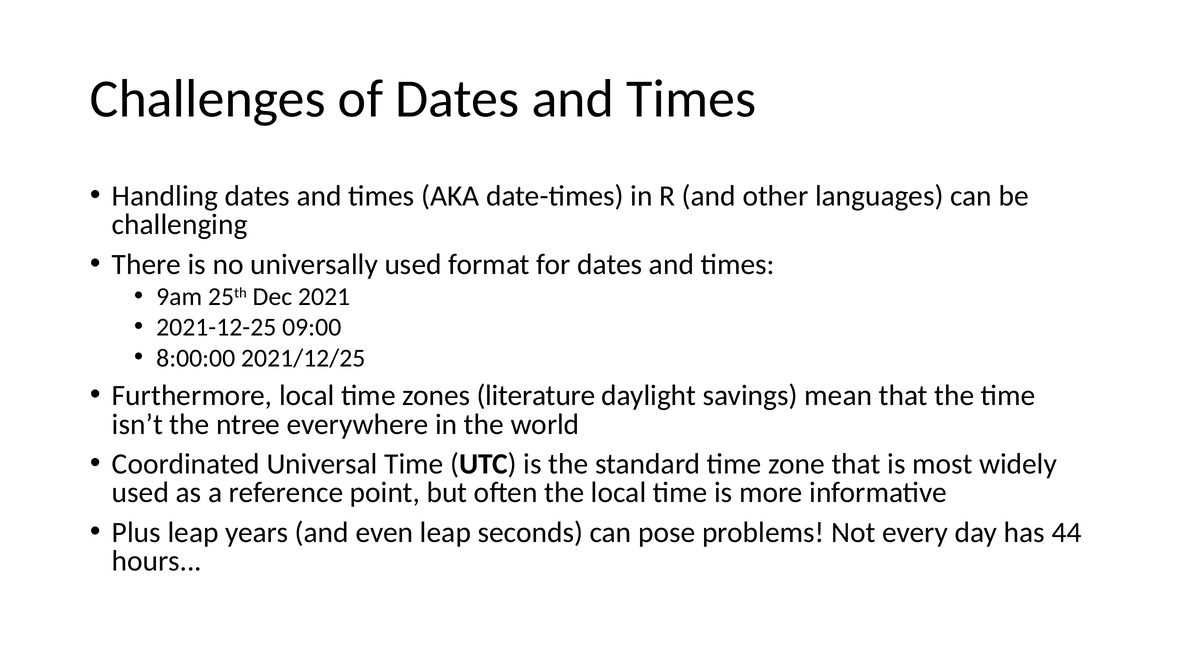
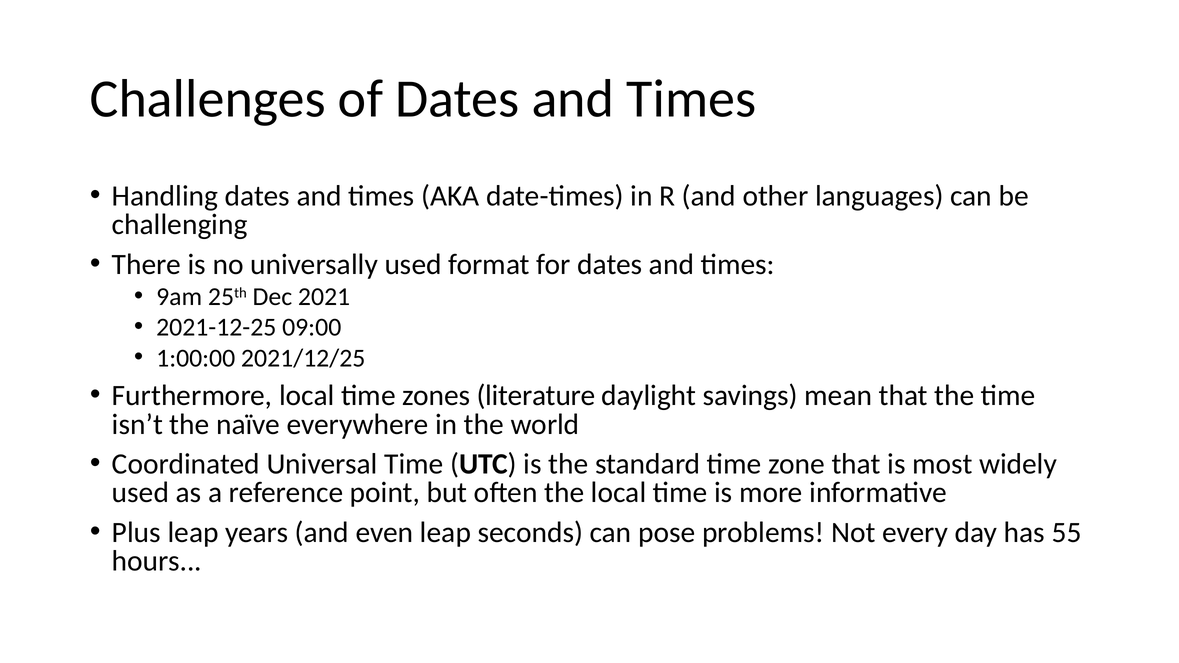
8:00:00: 8:00:00 -> 1:00:00 (196, 358)
ntree: ntree -> naïve (248, 425)
44: 44 -> 55 (1067, 533)
